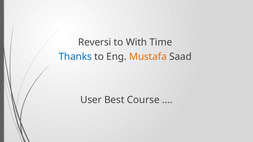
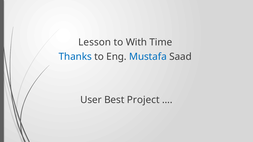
Reversi: Reversi -> Lesson (95, 42)
Mustafa colour: orange -> blue (148, 57)
Course: Course -> Project (143, 100)
